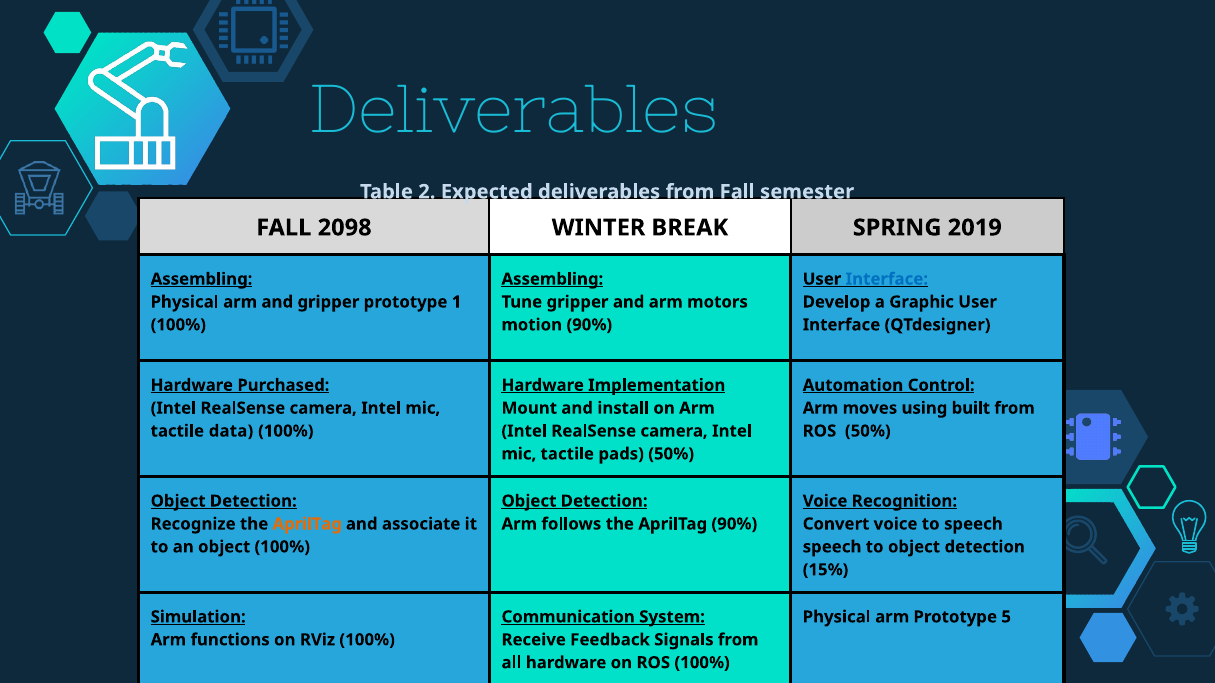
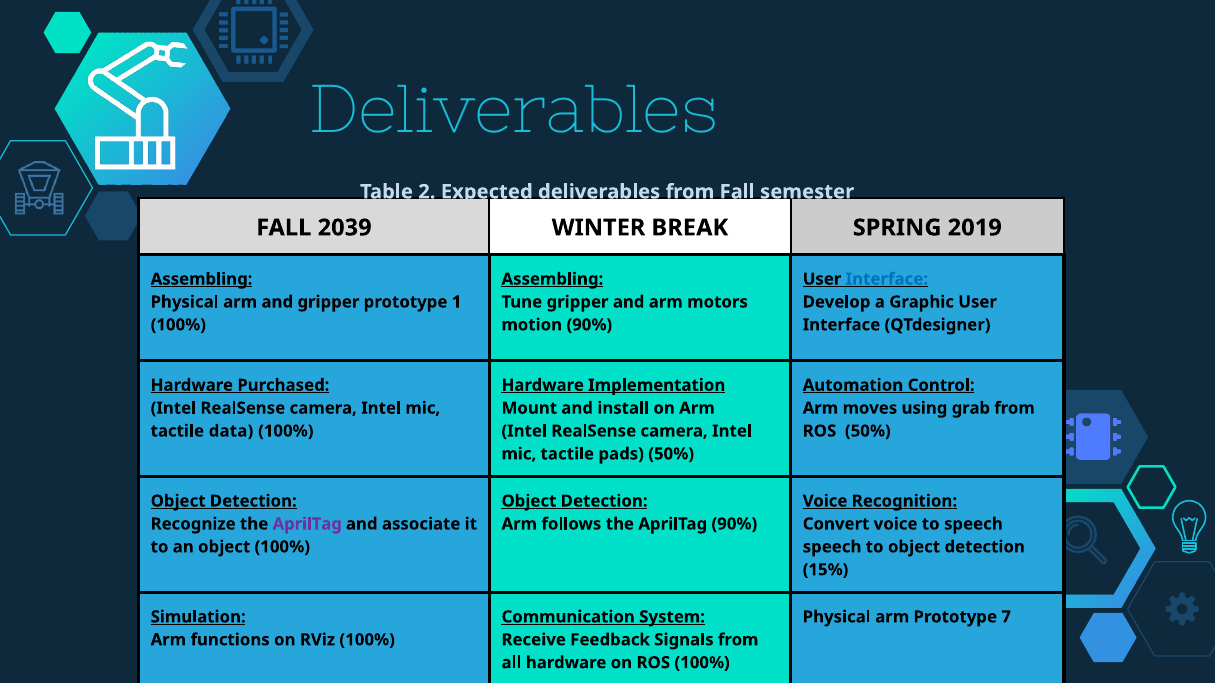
2098: 2098 -> 2039 (345, 228)
built: built -> grab (971, 408)
AprilTag colour: orange -> purple (307, 524)
5: 5 -> 7 (1006, 617)
